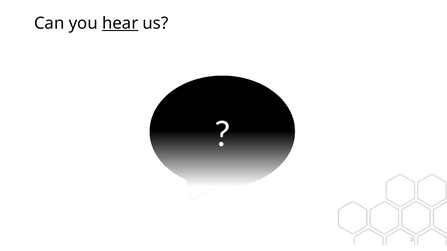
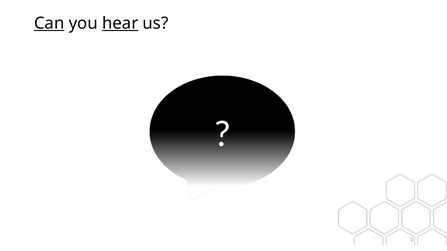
Can underline: none -> present (49, 23)
